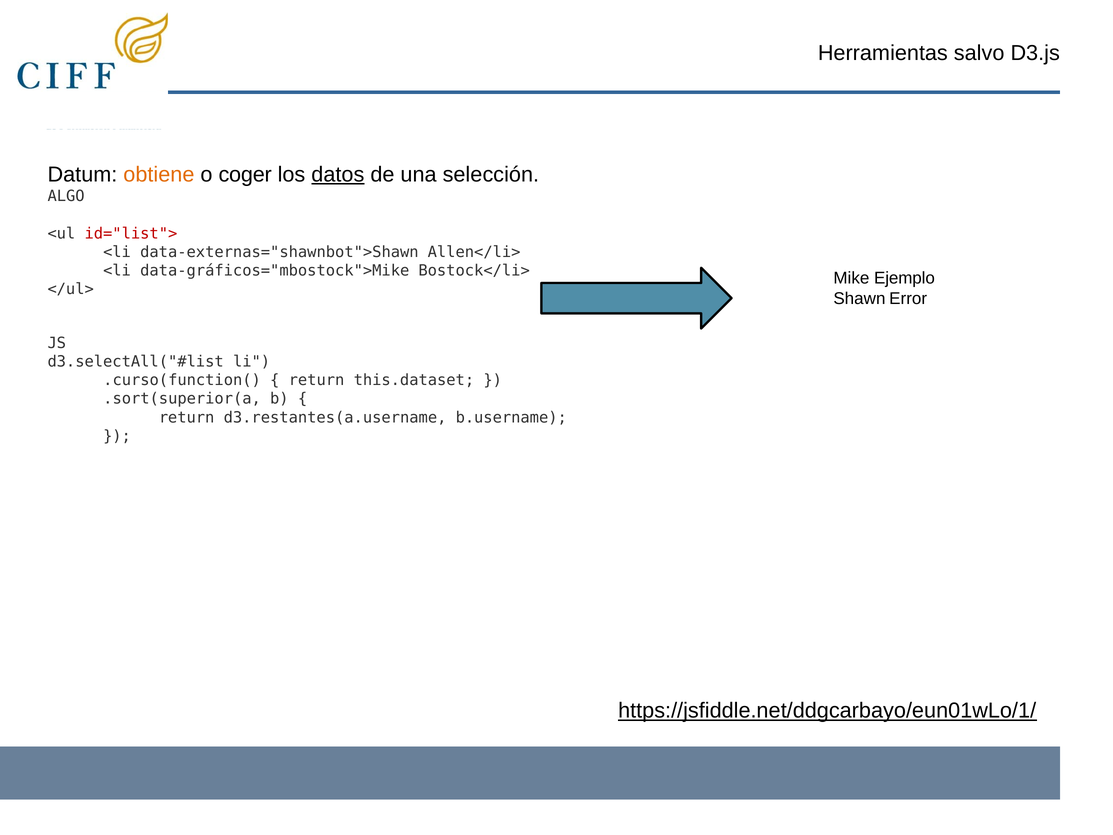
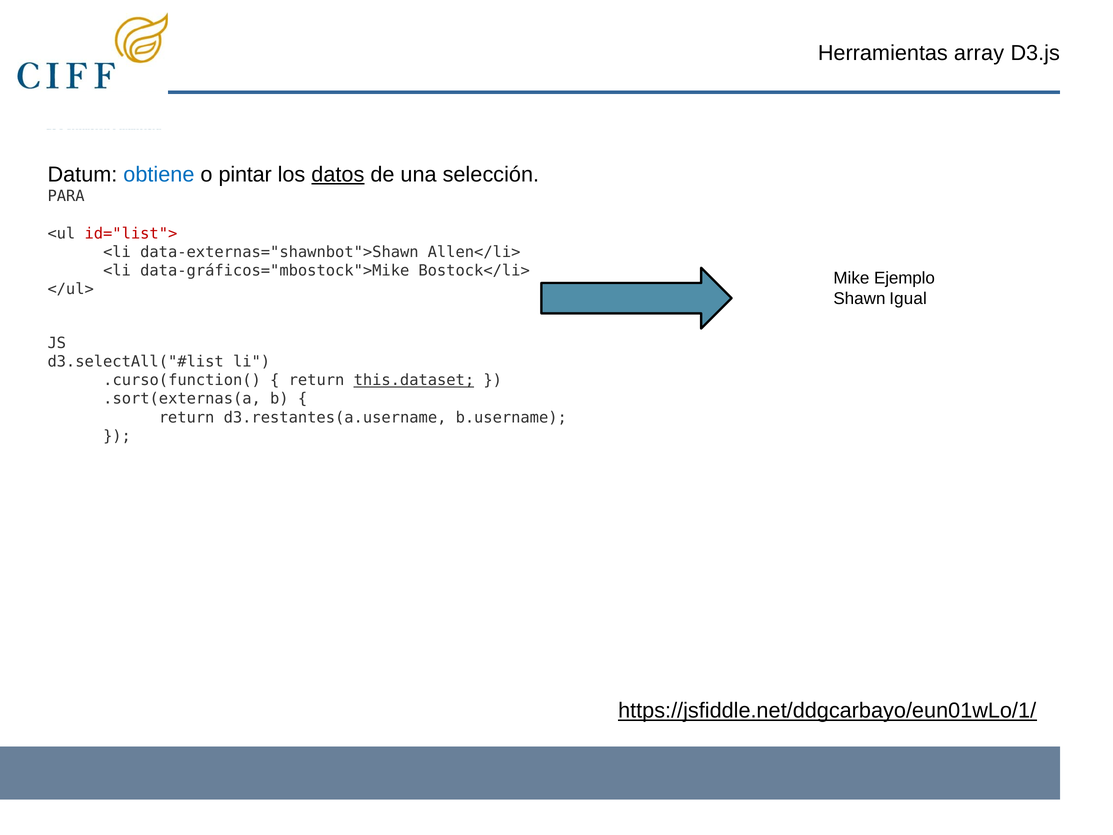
salvo: salvo -> array (979, 53)
obtiene colour: orange -> blue (159, 174)
coger: coger -> pintar (245, 174)
ALGO: ALGO -> PARA (66, 196)
Error: Error -> Igual (908, 299)
this.dataset underline: none -> present (414, 380)
.sort(superior(a: .sort(superior(a -> .sort(externas(a (182, 399)
